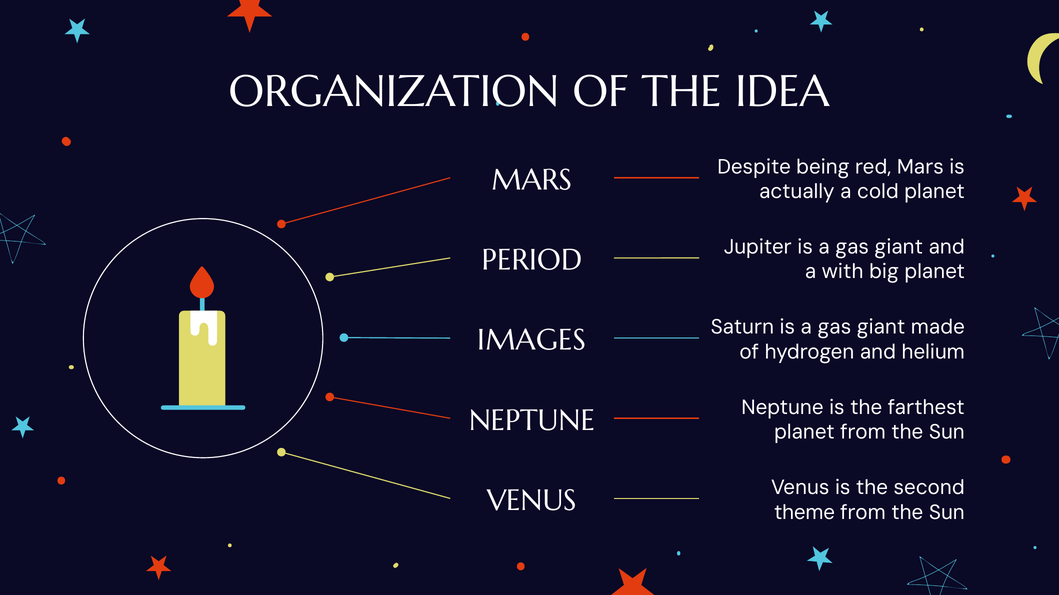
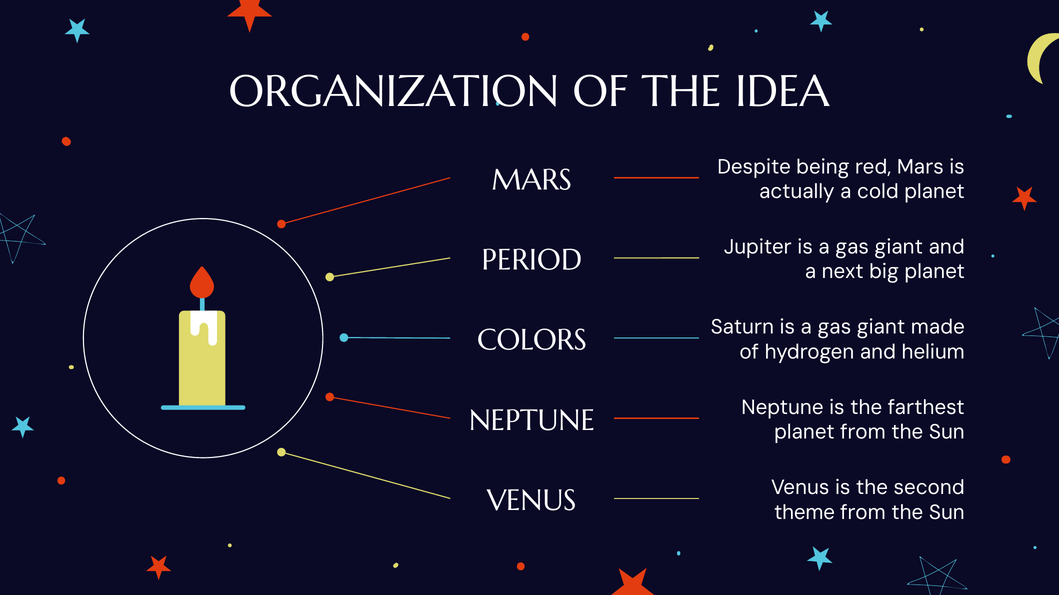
with: with -> next (843, 272)
IMAGES: IMAGES -> COLORS (532, 341)
